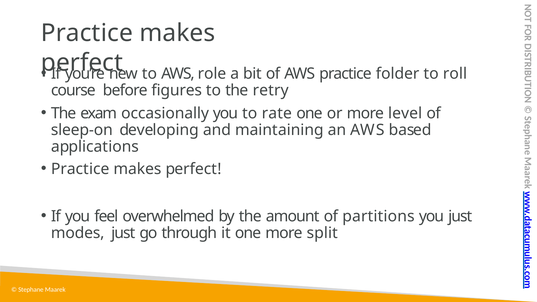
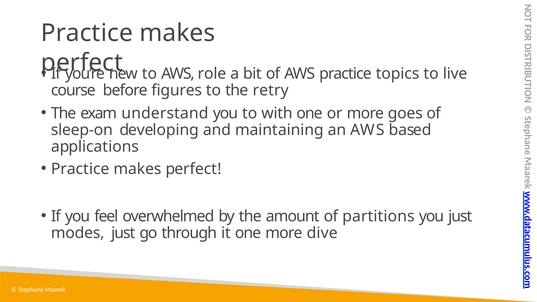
folder: folder -> topics (398, 74)
roll: roll -> live (455, 74)
occasionally: occasionally -> understand (165, 113)
rate: rate -> with (277, 113)
level: level -> goes (405, 113)
split: split -> dive (322, 233)
